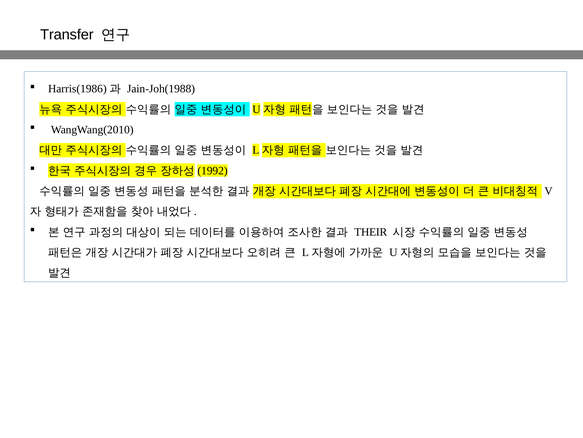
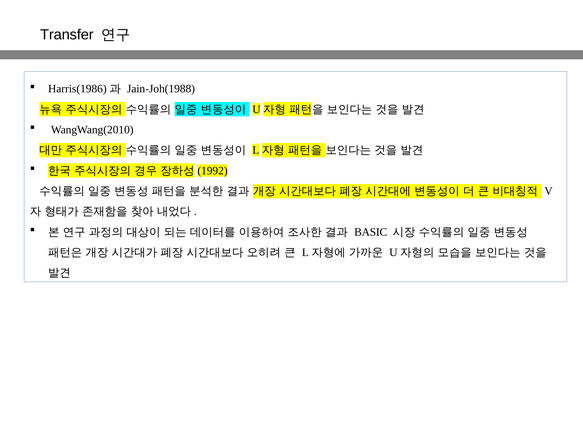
THEIR: THEIR -> BASIC (371, 232)
